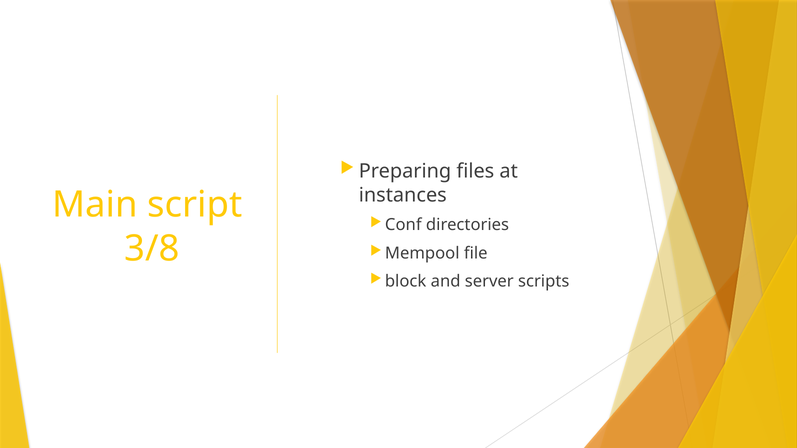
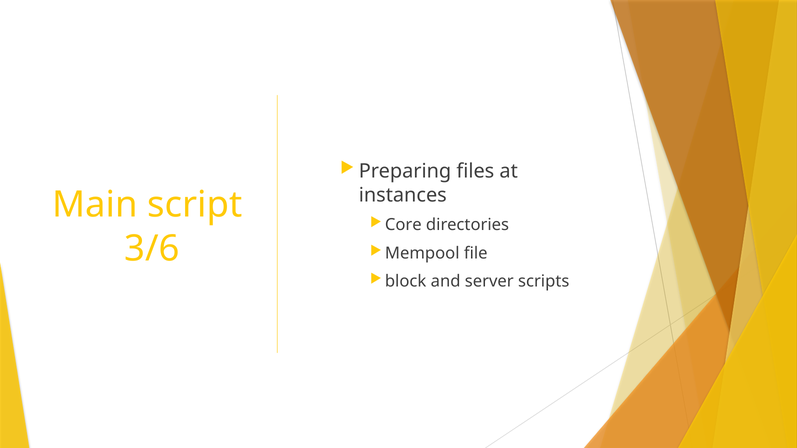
Conf: Conf -> Core (403, 225)
3/8: 3/8 -> 3/6 (152, 249)
